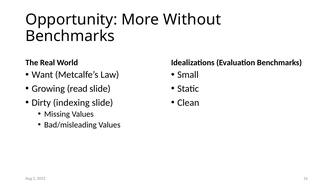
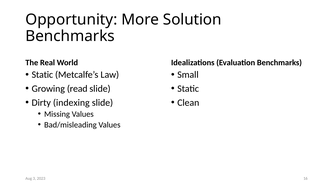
Without: Without -> Solution (192, 20)
Want: Want -> Static (42, 75)
